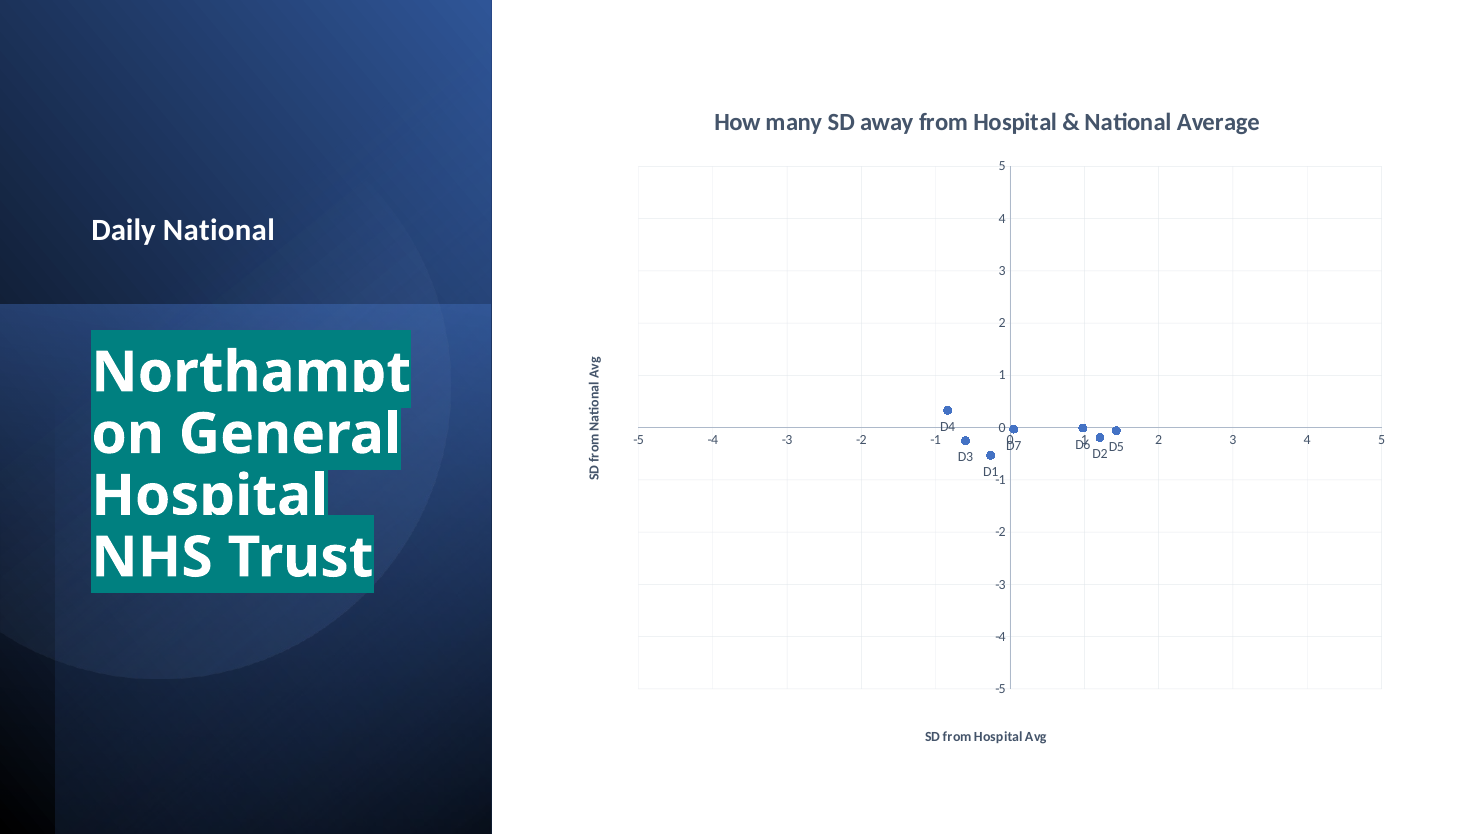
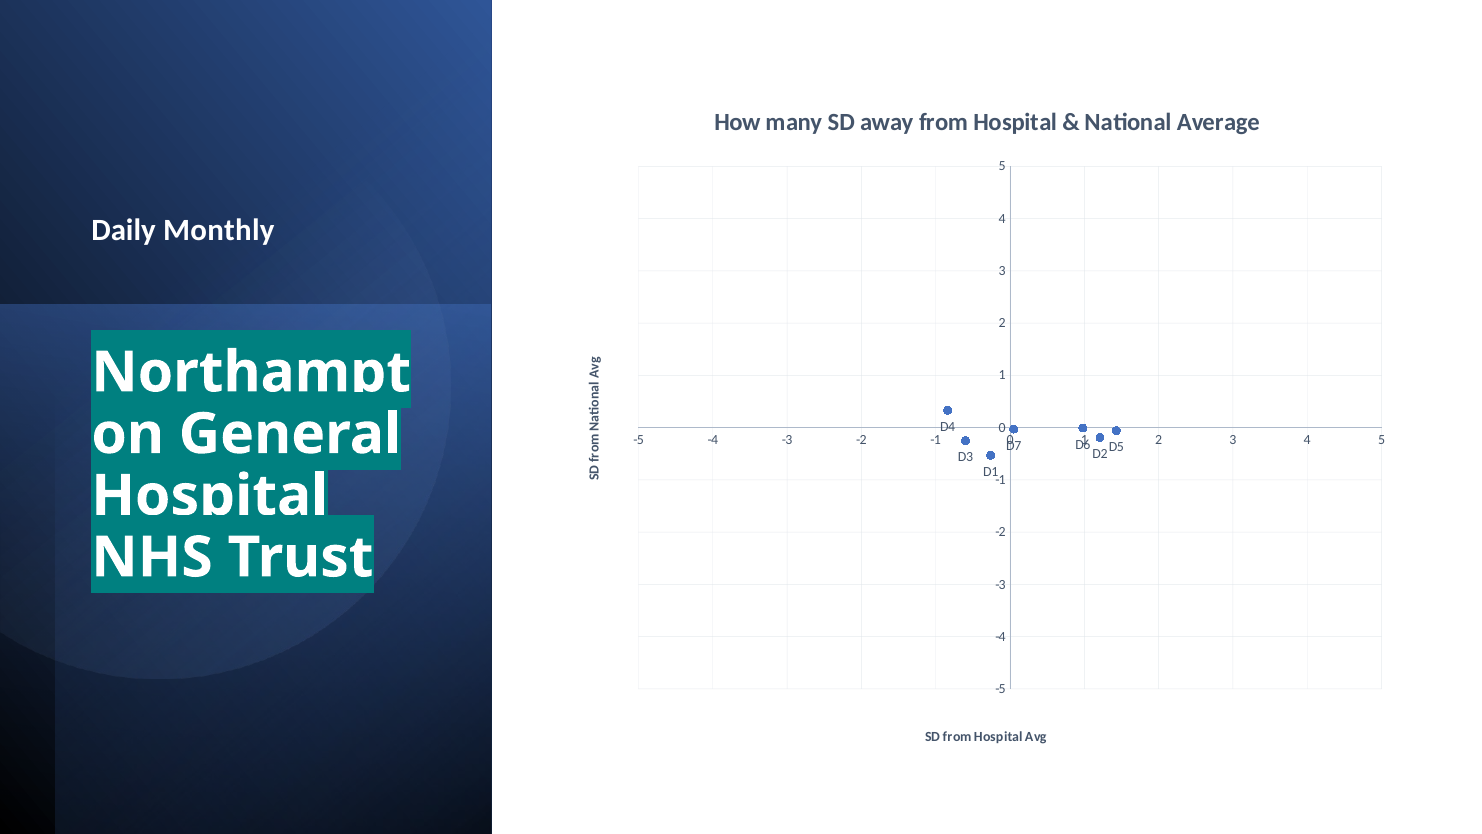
Daily National: National -> Monthly (219, 230)
